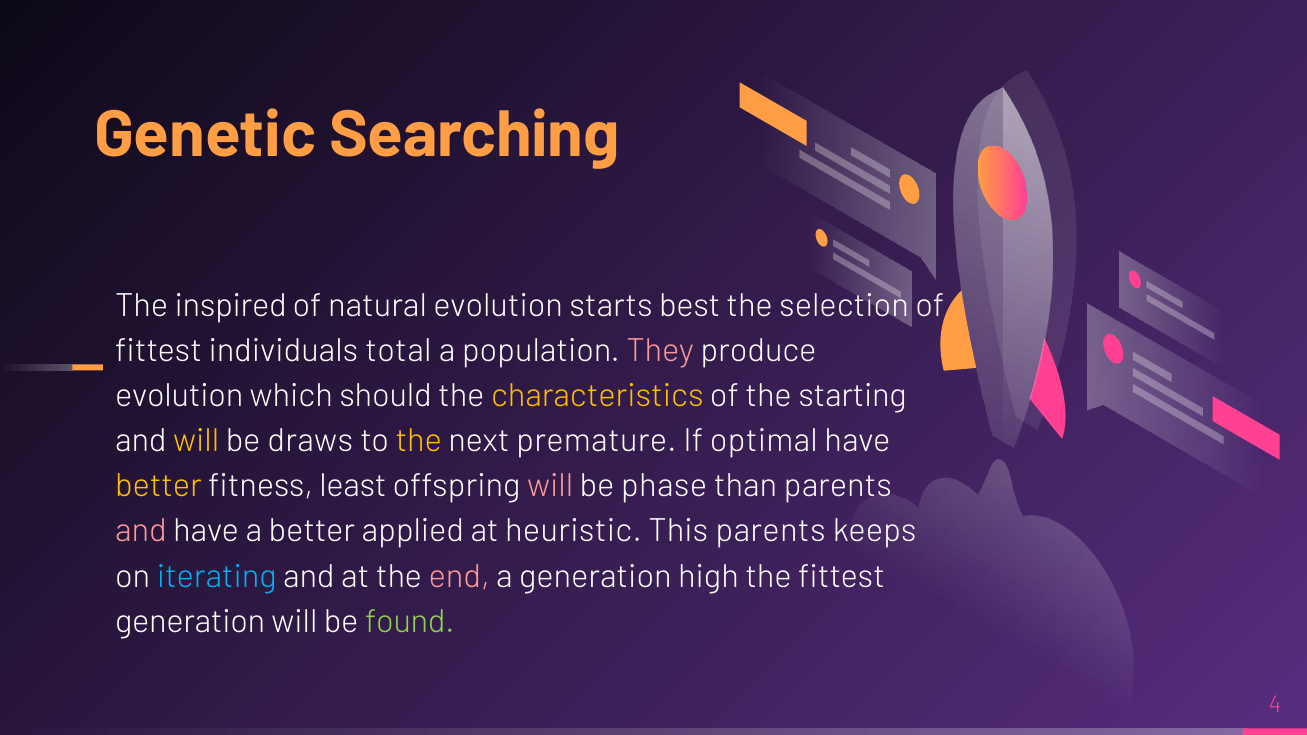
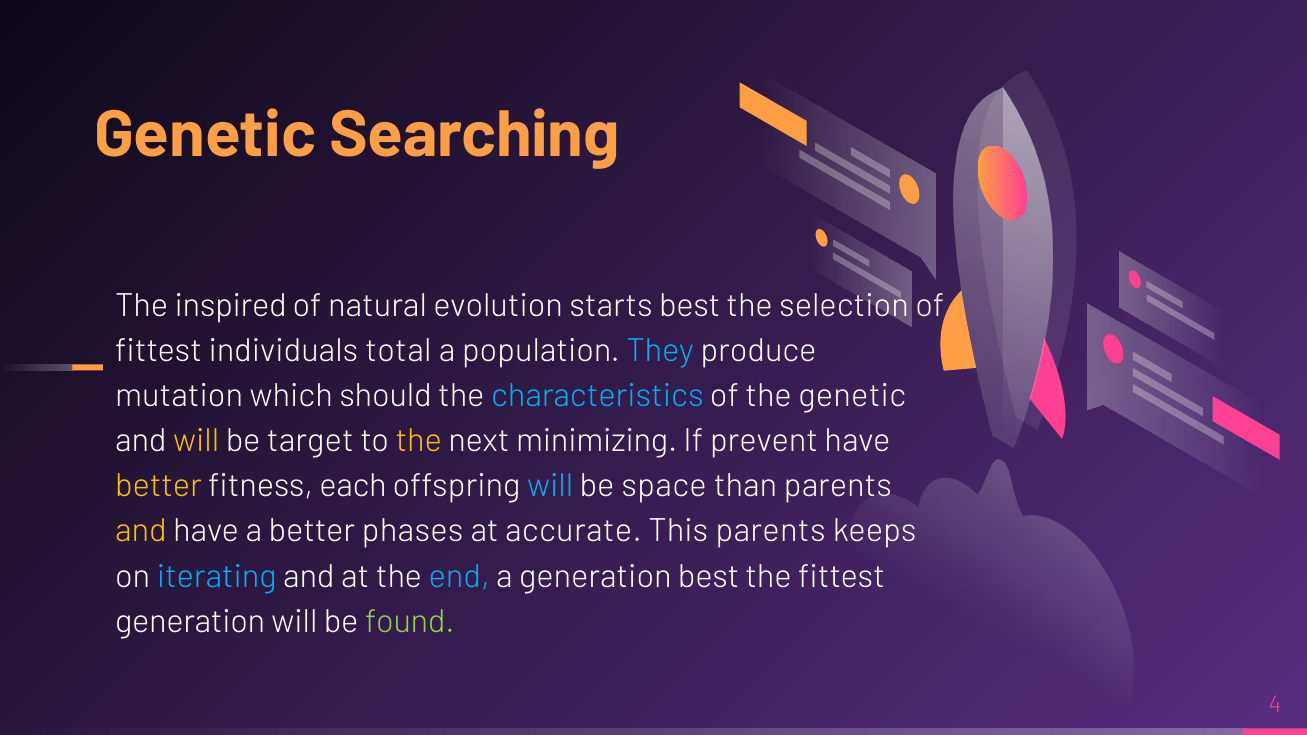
They colour: pink -> light blue (660, 351)
evolution: evolution -> mutation (179, 396)
characteristics colour: yellow -> light blue (597, 396)
the starting: starting -> genetic (852, 396)
draws: draws -> target (310, 441)
premature: premature -> minimizing (597, 441)
optimal: optimal -> prevent (764, 441)
least: least -> each (353, 486)
will colour: pink -> light blue (550, 486)
phase: phase -> space (664, 486)
and colour: pink -> yellow (141, 531)
applied: applied -> phases (413, 531)
heuristic: heuristic -> accurate (573, 531)
end colour: pink -> light blue (459, 576)
generation high: high -> best (709, 576)
